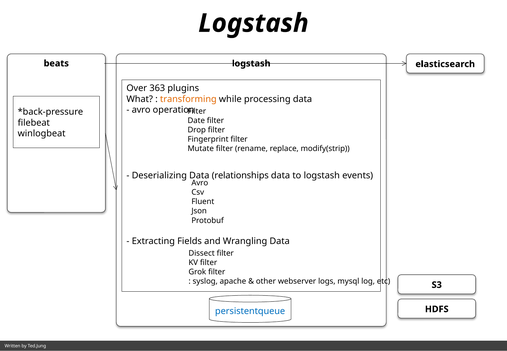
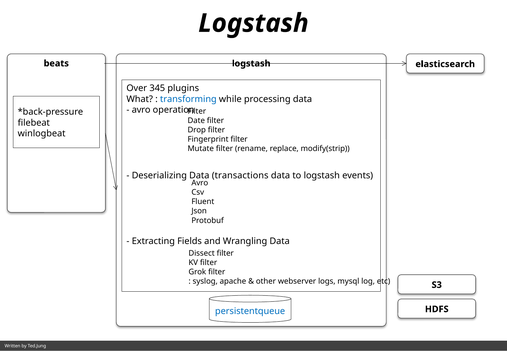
363: 363 -> 345 (157, 88)
transforming colour: orange -> blue (188, 99)
relationships: relationships -> transactions (240, 175)
